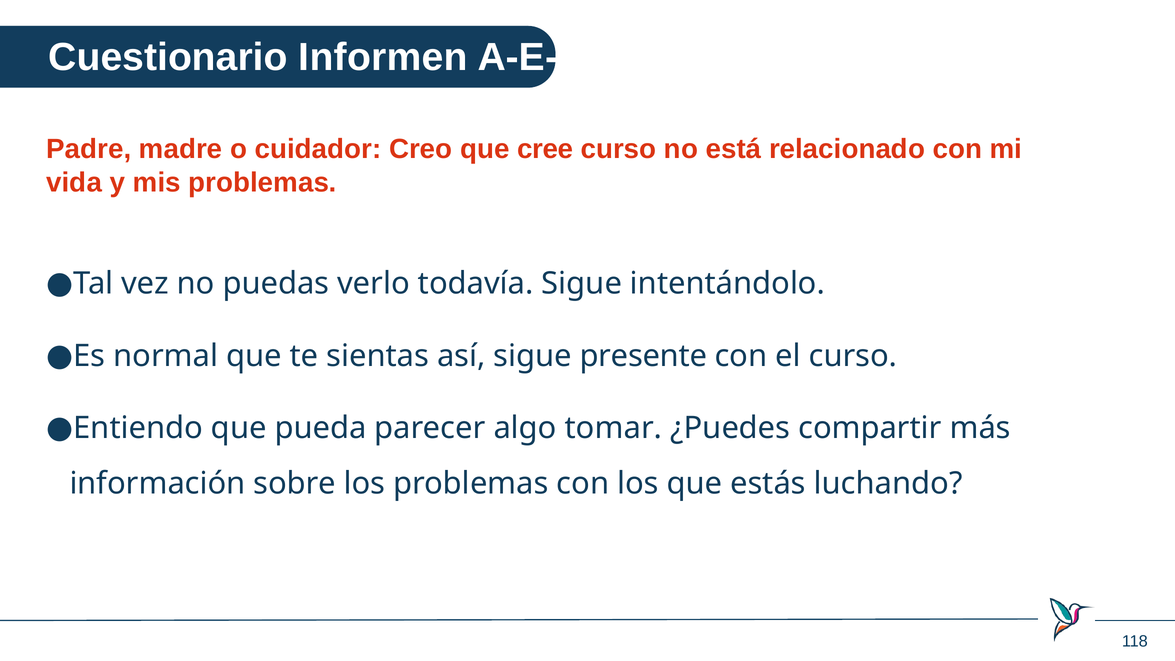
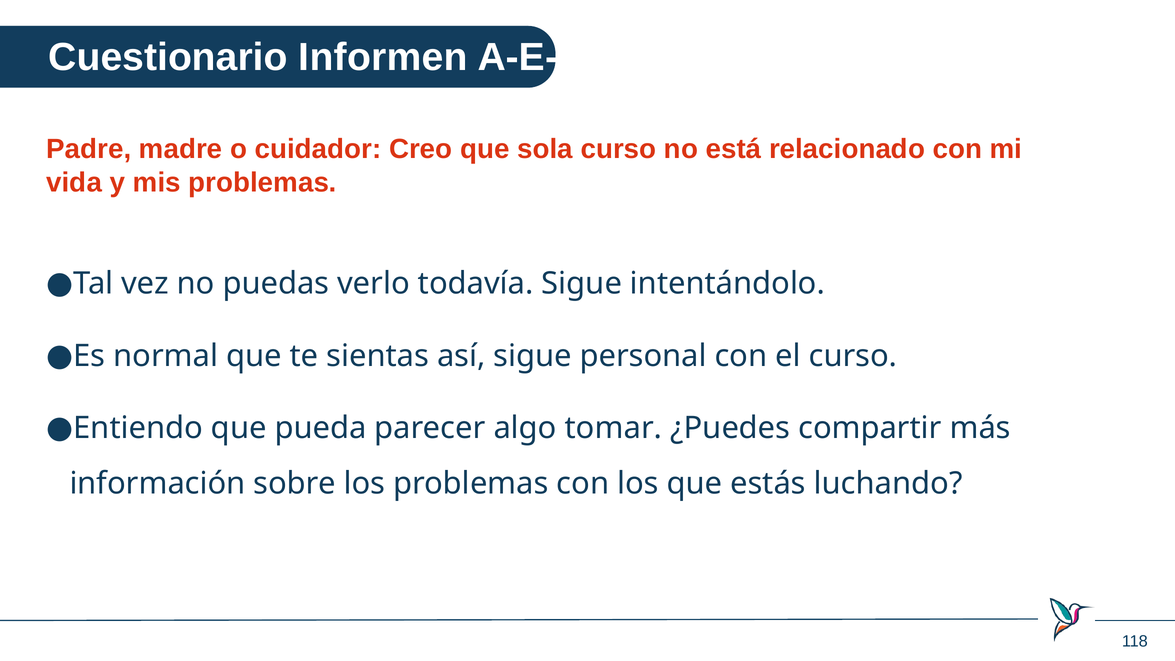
cree: cree -> sola (545, 149)
presente: presente -> personal (643, 356)
